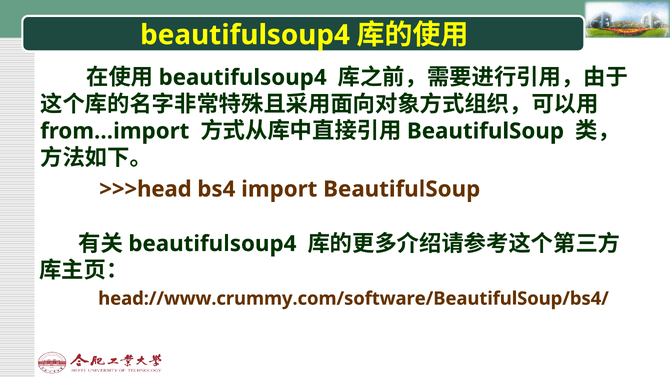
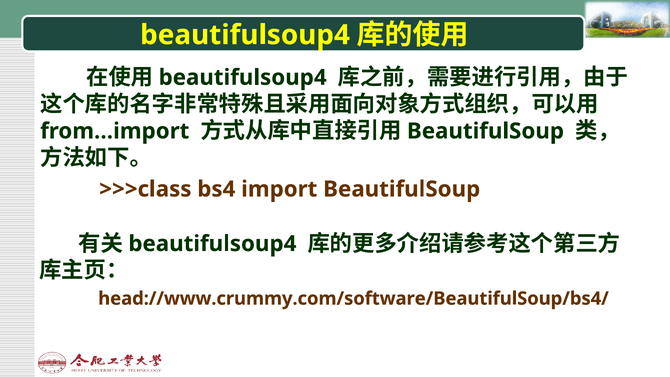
>>>head: >>>head -> >>>class (145, 189)
